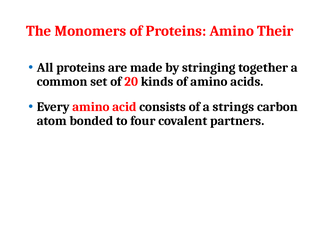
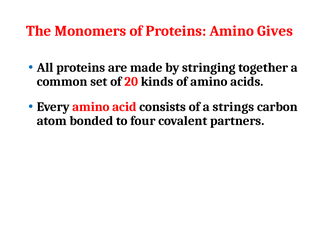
Their: Their -> Gives (275, 31)
